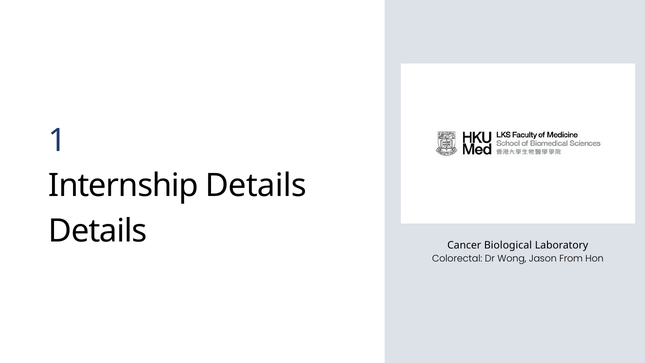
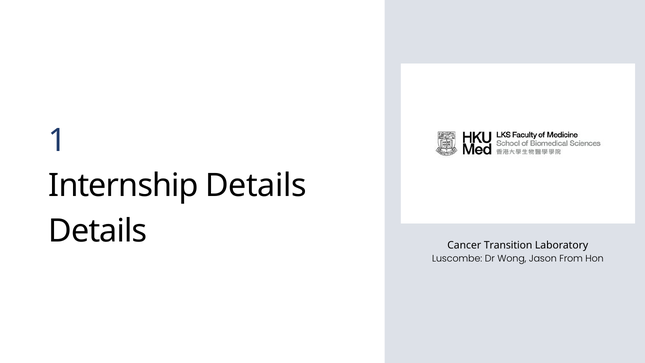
Biological: Biological -> Transition (508, 245)
Colorectal: Colorectal -> Luscombe (457, 259)
